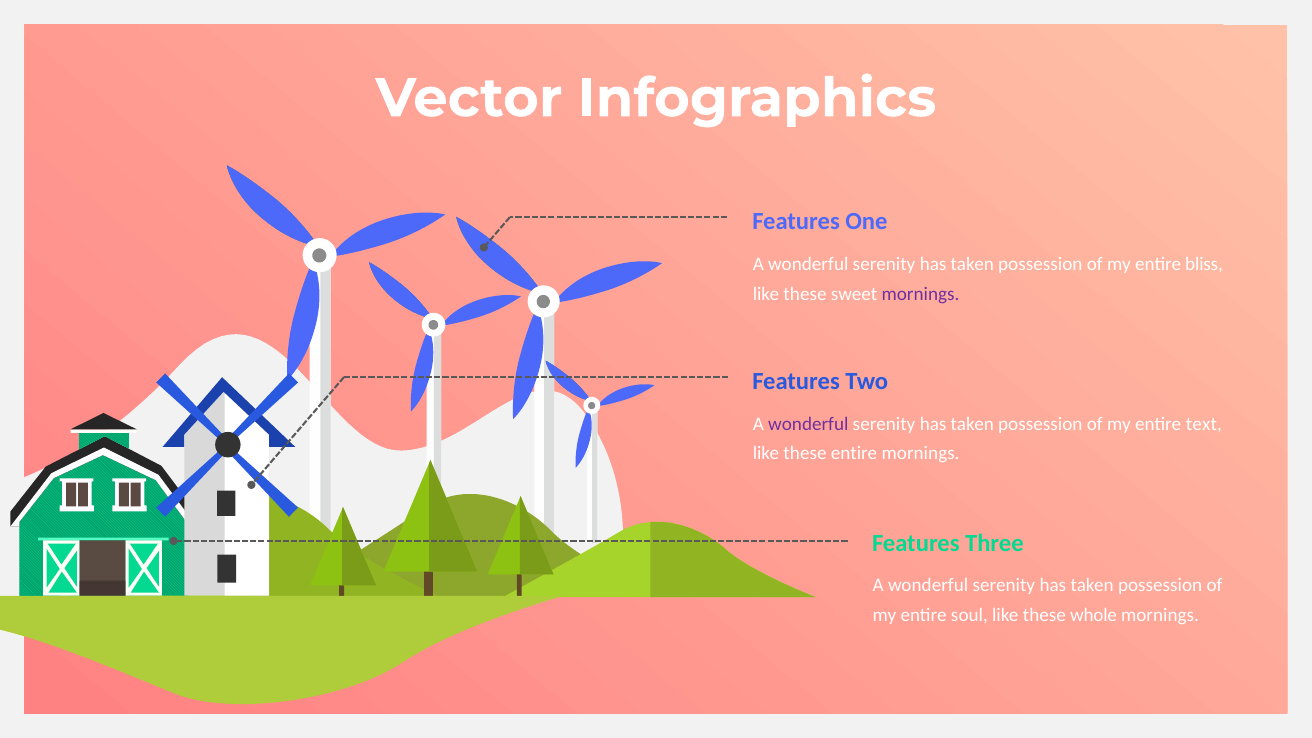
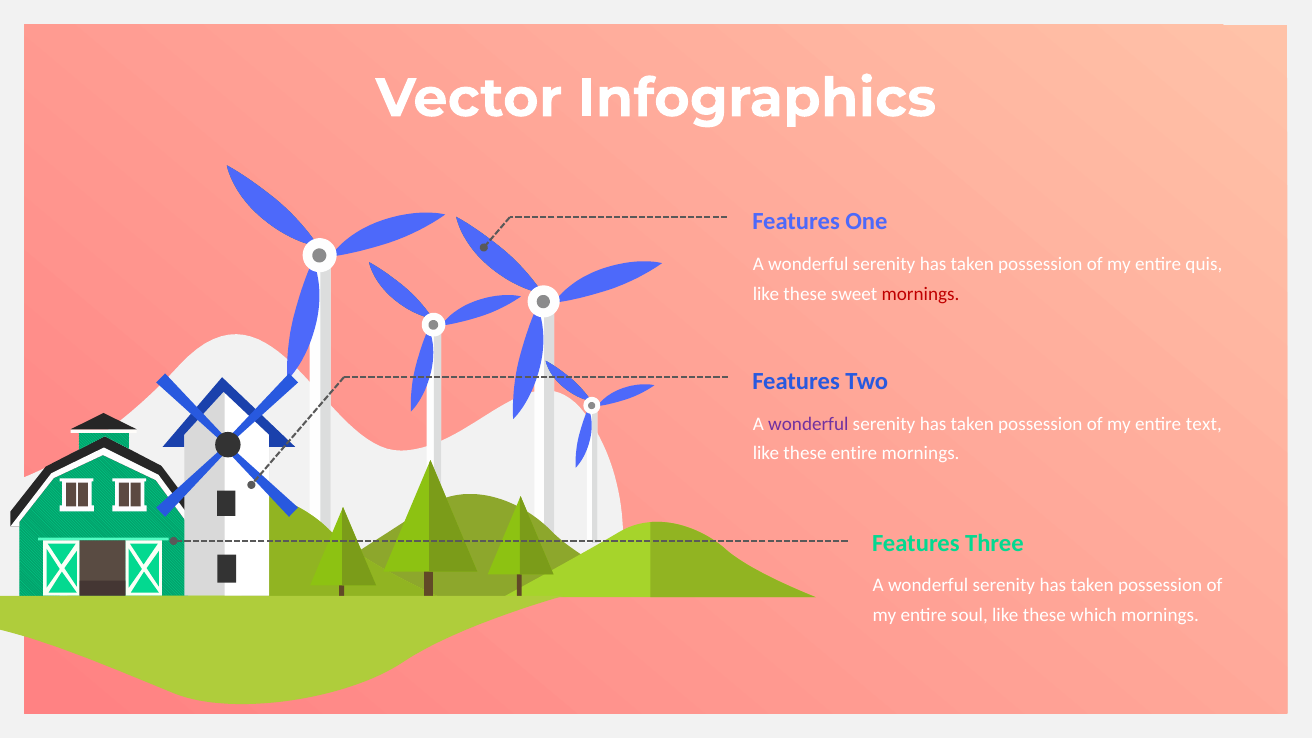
bliss: bliss -> quis (1204, 264)
mornings colour: purple -> red (921, 294)
whole: whole -> which (1093, 615)
